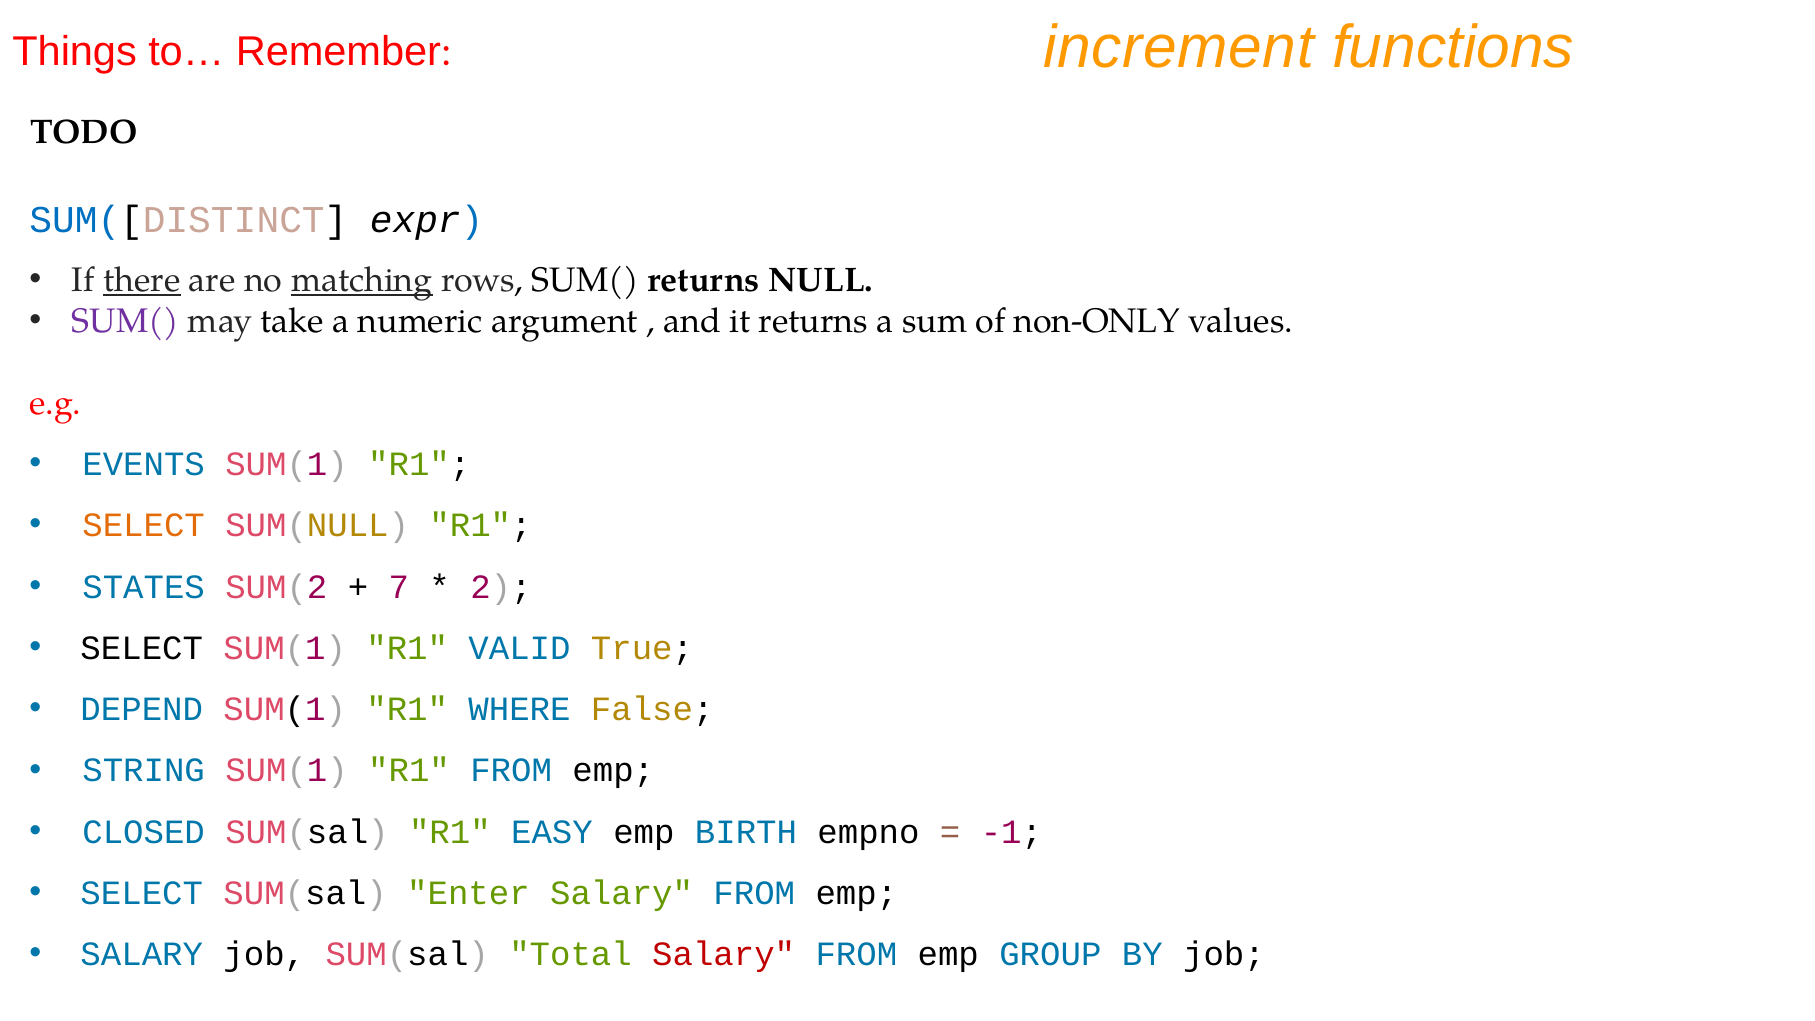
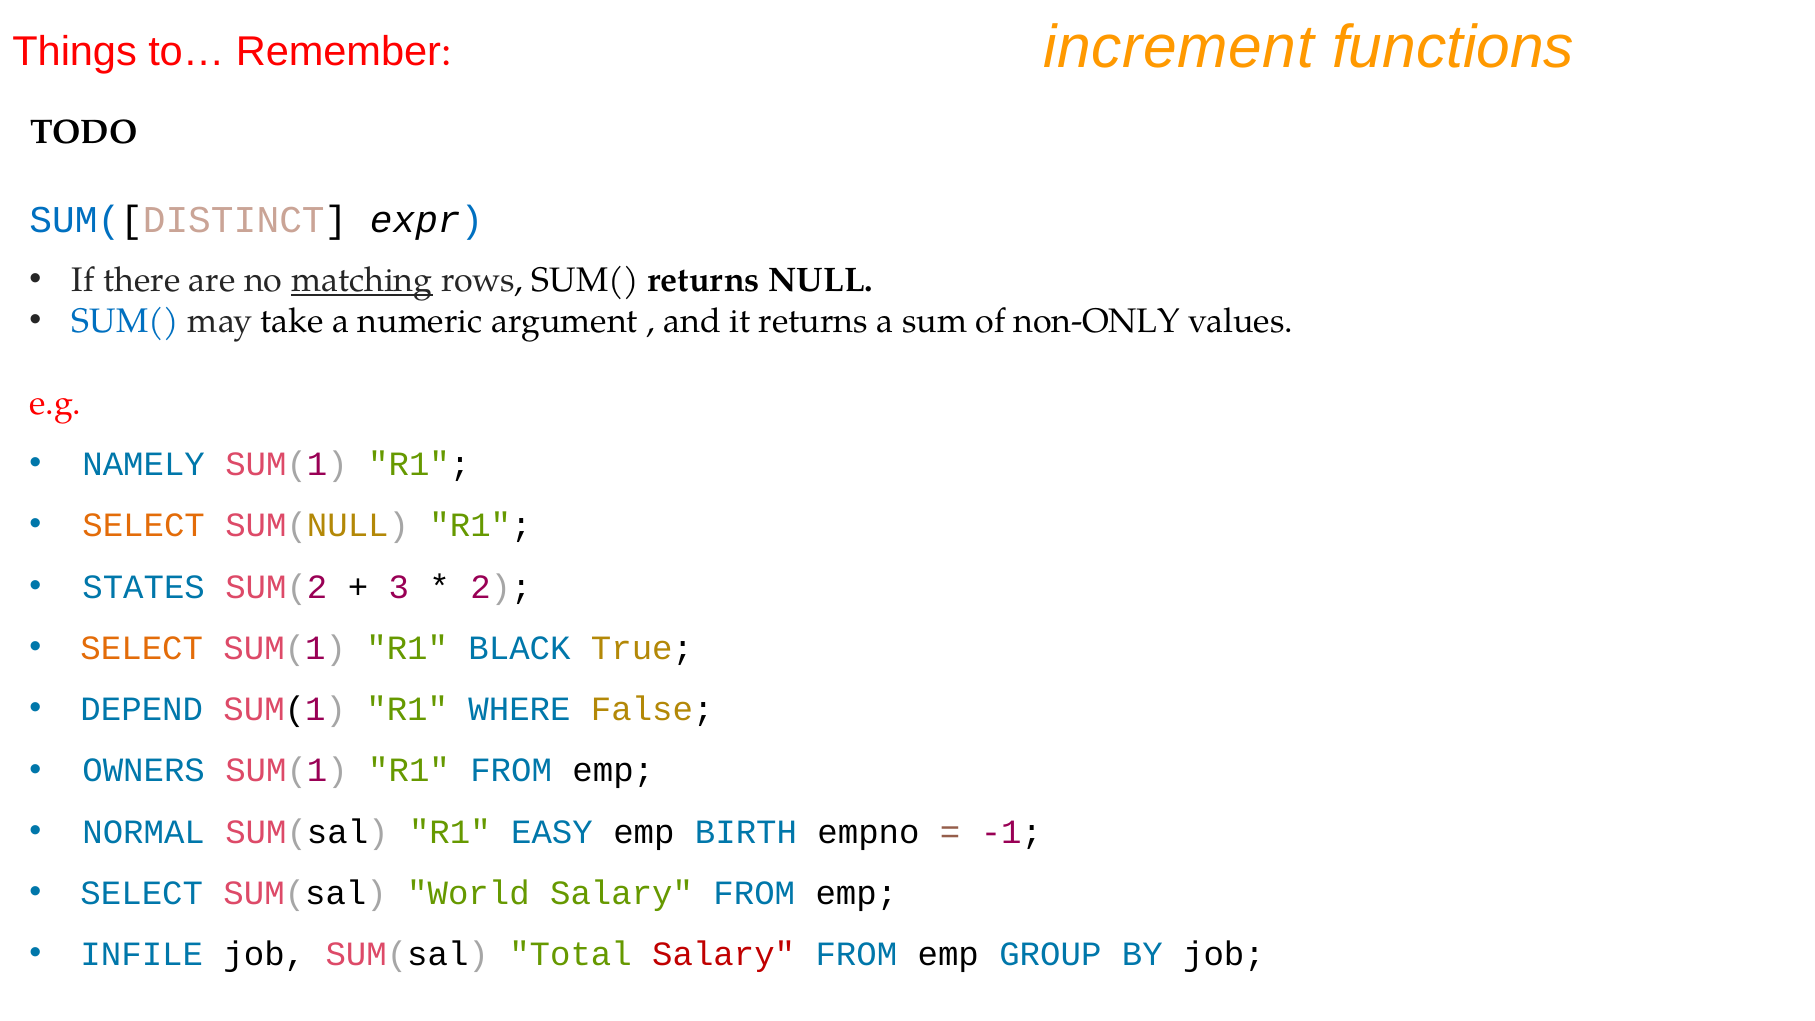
there underline: present -> none (142, 281)
SUM( colour: purple -> blue (126, 321)
EVENTS: EVENTS -> NAMELY (144, 464)
7: 7 -> 3 (399, 587)
SELECT colour: black -> orange (142, 648)
VALID: VALID -> BLACK (519, 648)
STRING: STRING -> OWNERS (144, 771)
CLOSED: CLOSED -> NORMAL (144, 832)
Enter: Enter -> World (468, 893)
SALARY: SALARY -> INFILE (142, 954)
